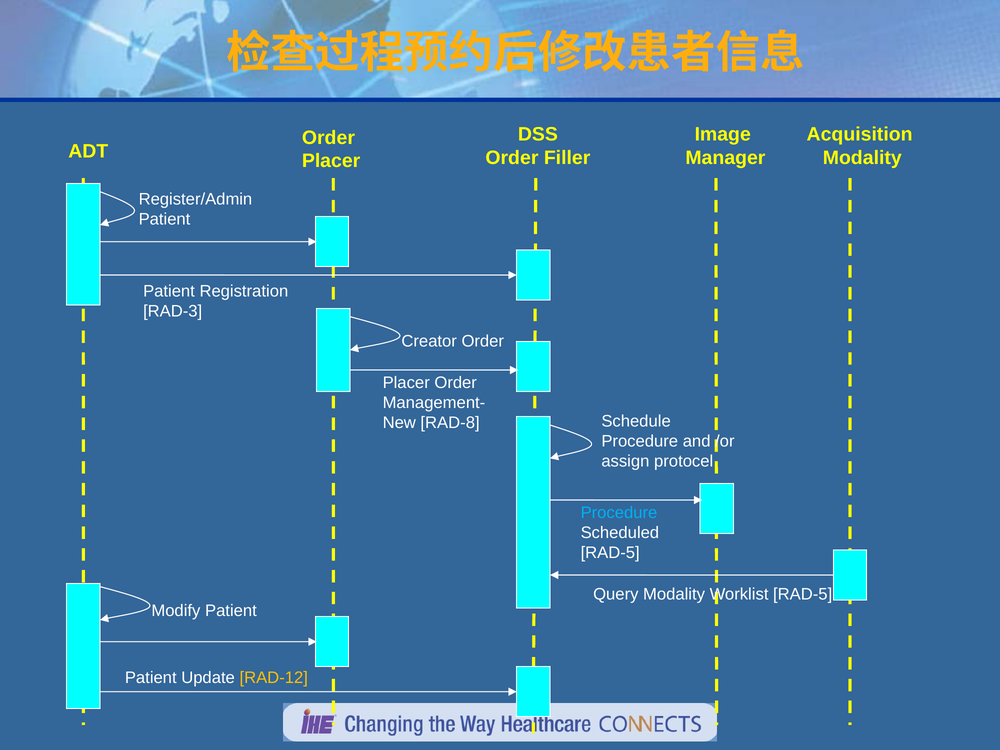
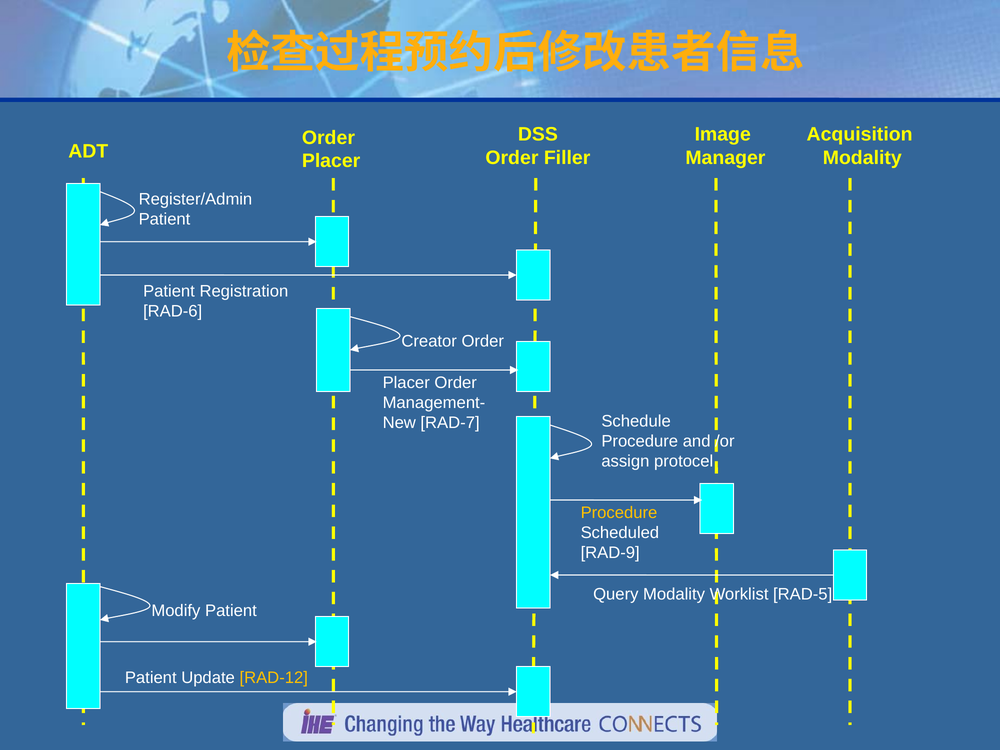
RAD-3: RAD-3 -> RAD-6 (173, 311)
RAD-8: RAD-8 -> RAD-7 (450, 423)
Procedure colour: light blue -> yellow (619, 513)
RAD-5: RAD-5 -> RAD-9 (610, 553)
